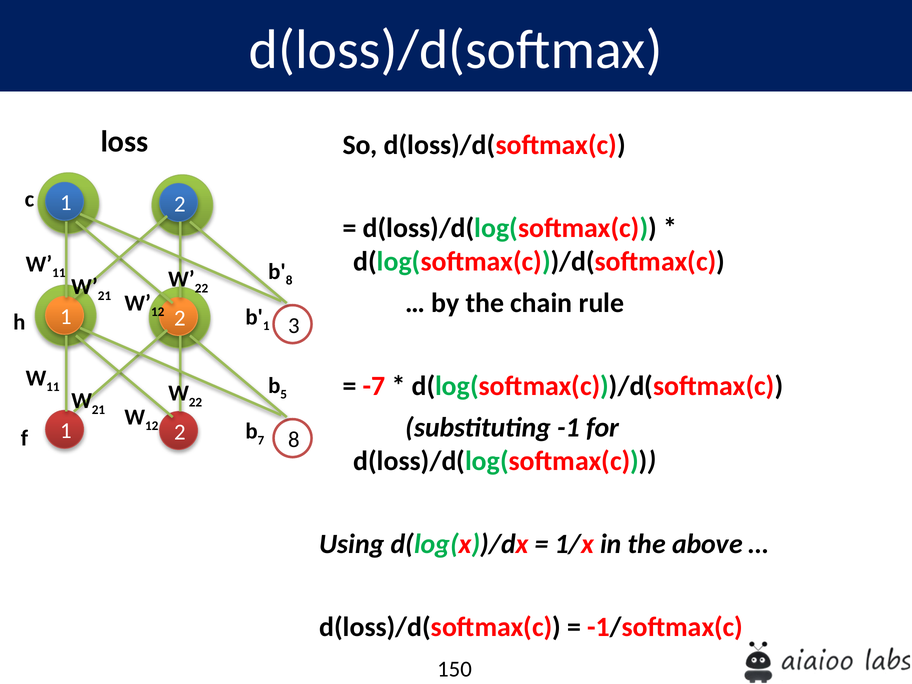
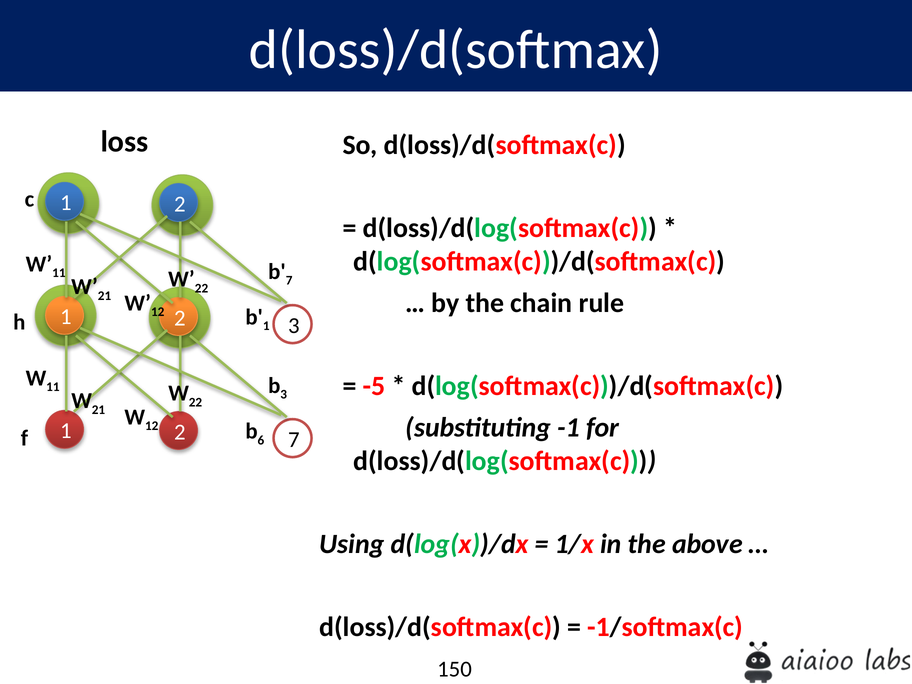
8: 8 -> 7 (289, 281)
-7: -7 -> -5 (374, 386)
5: 5 -> 3 (284, 395)
7: 7 -> 6 (261, 440)
2 8: 8 -> 7 (294, 440)
